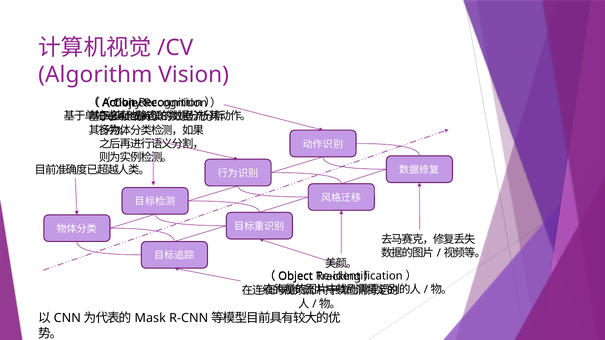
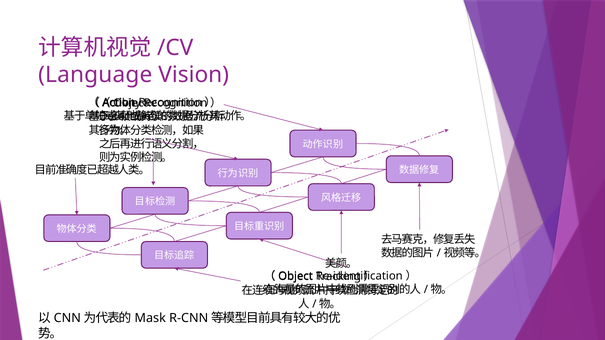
Algorithm: Algorithm -> Language (95, 75)
